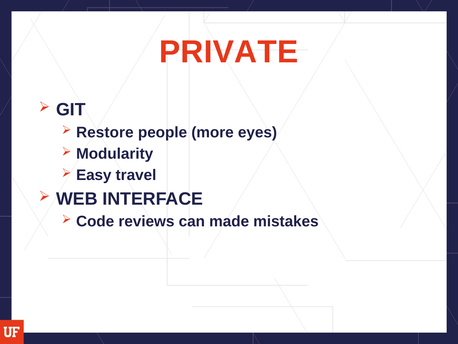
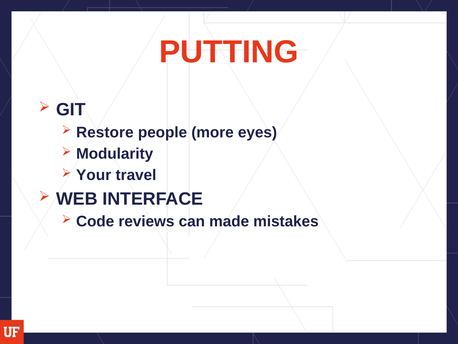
PRIVATE: PRIVATE -> PUTTING (229, 52)
Easy: Easy -> Your (94, 175)
